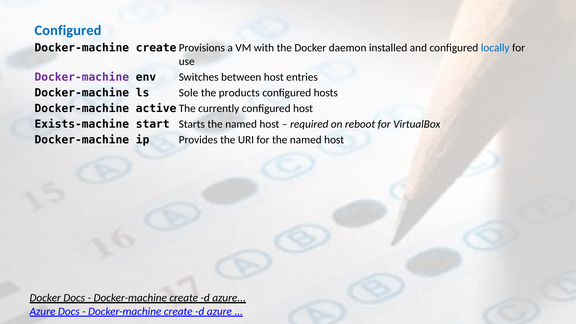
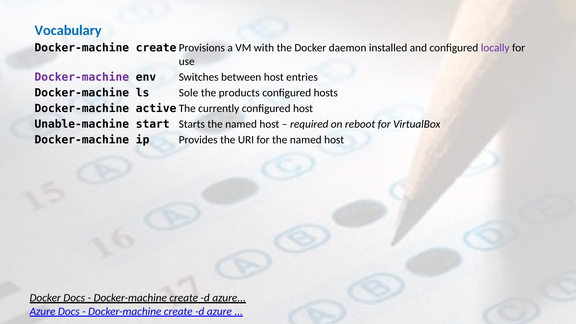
Configured: Configured -> Vocabulary (68, 31)
locally colour: blue -> purple (495, 48)
Exists-machine: Exists-machine -> Unable-machine (82, 124)
